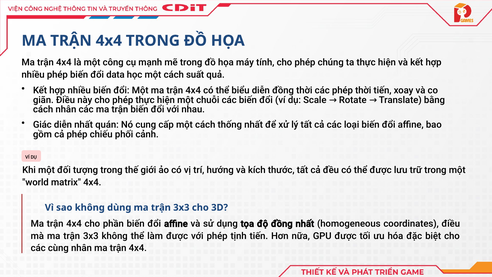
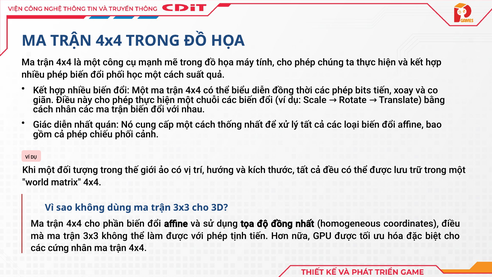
đổi data: data -> phối (115, 75)
phép thời: thời -> bits (363, 90)
cùng: cùng -> cứng (58, 248)
